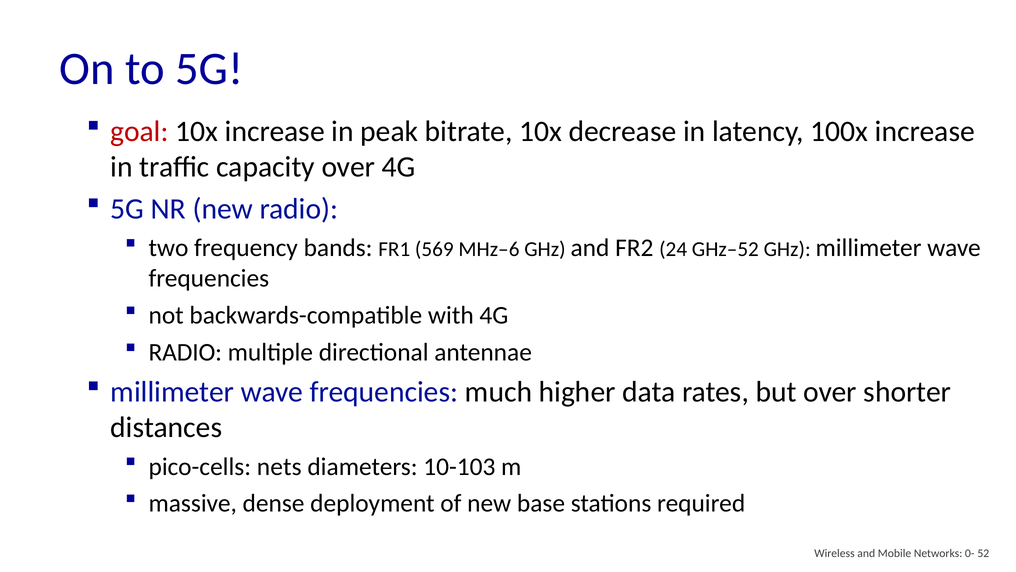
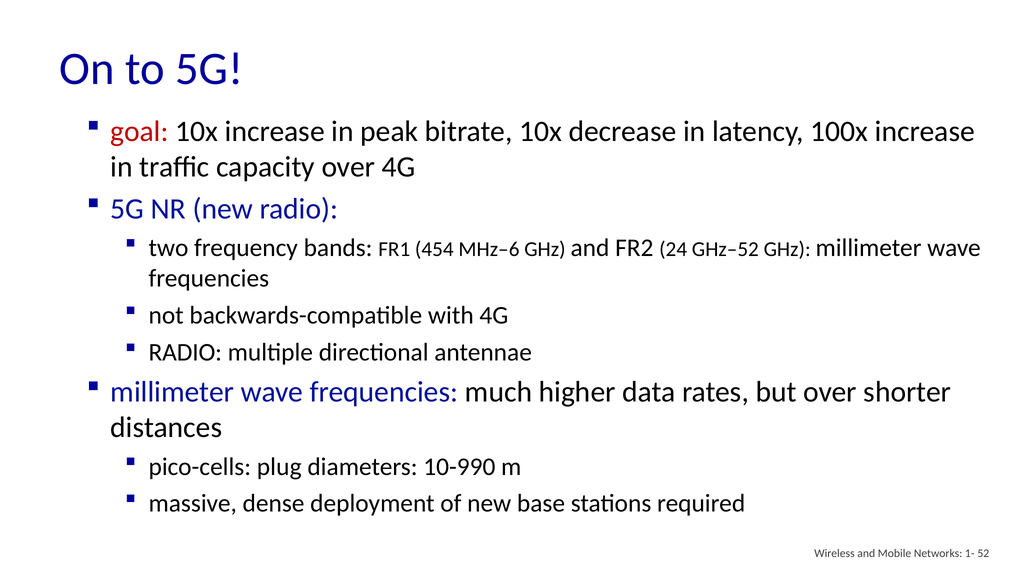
569: 569 -> 454 (434, 249)
nets: nets -> plug (279, 466)
10-103: 10-103 -> 10-990 (459, 466)
0-: 0- -> 1- (970, 553)
